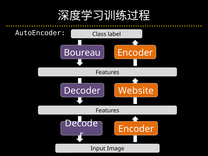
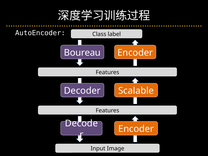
Website: Website -> Scalable (136, 91)
